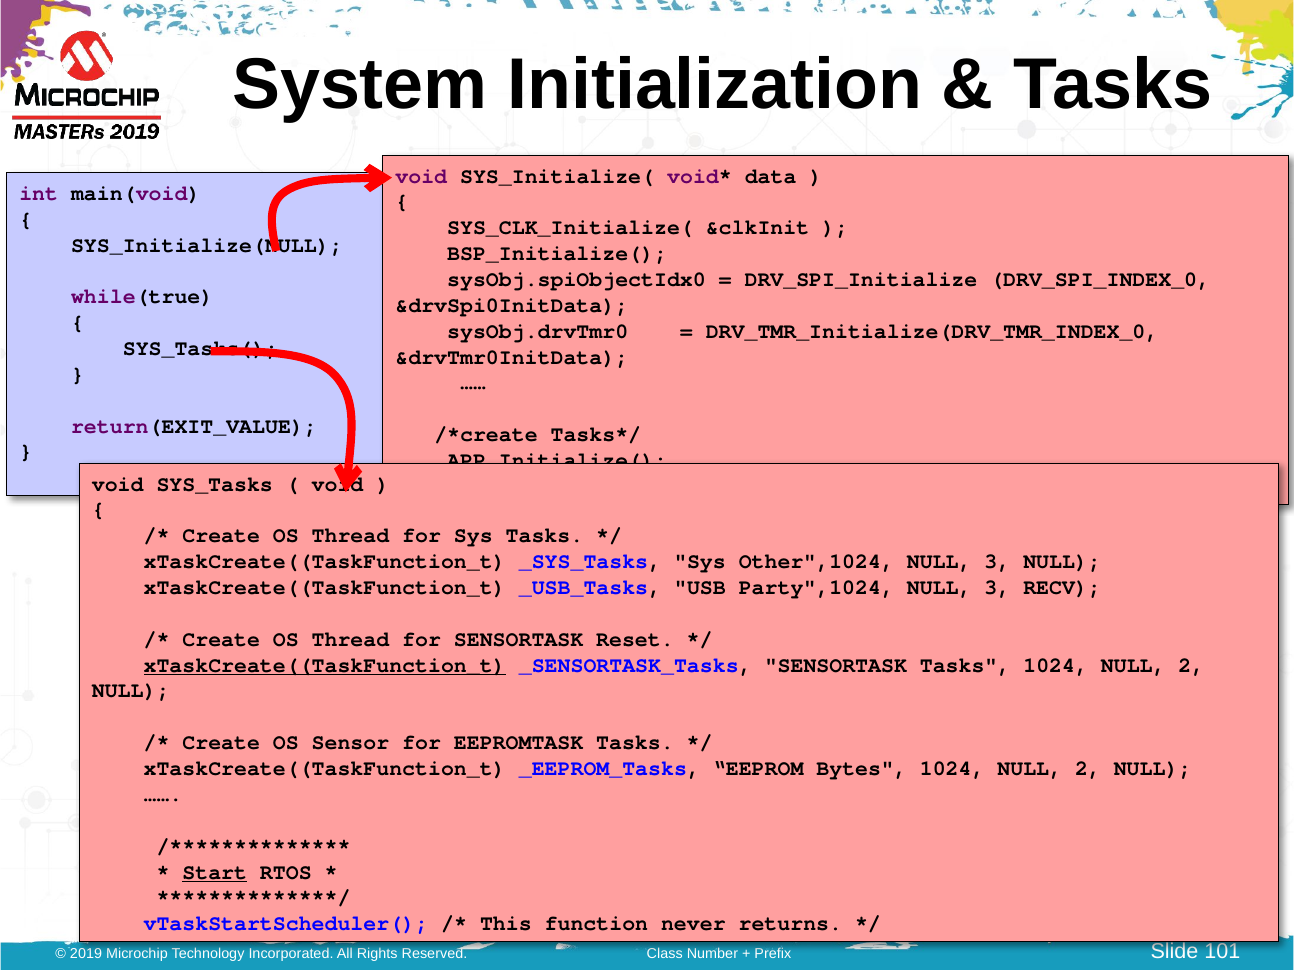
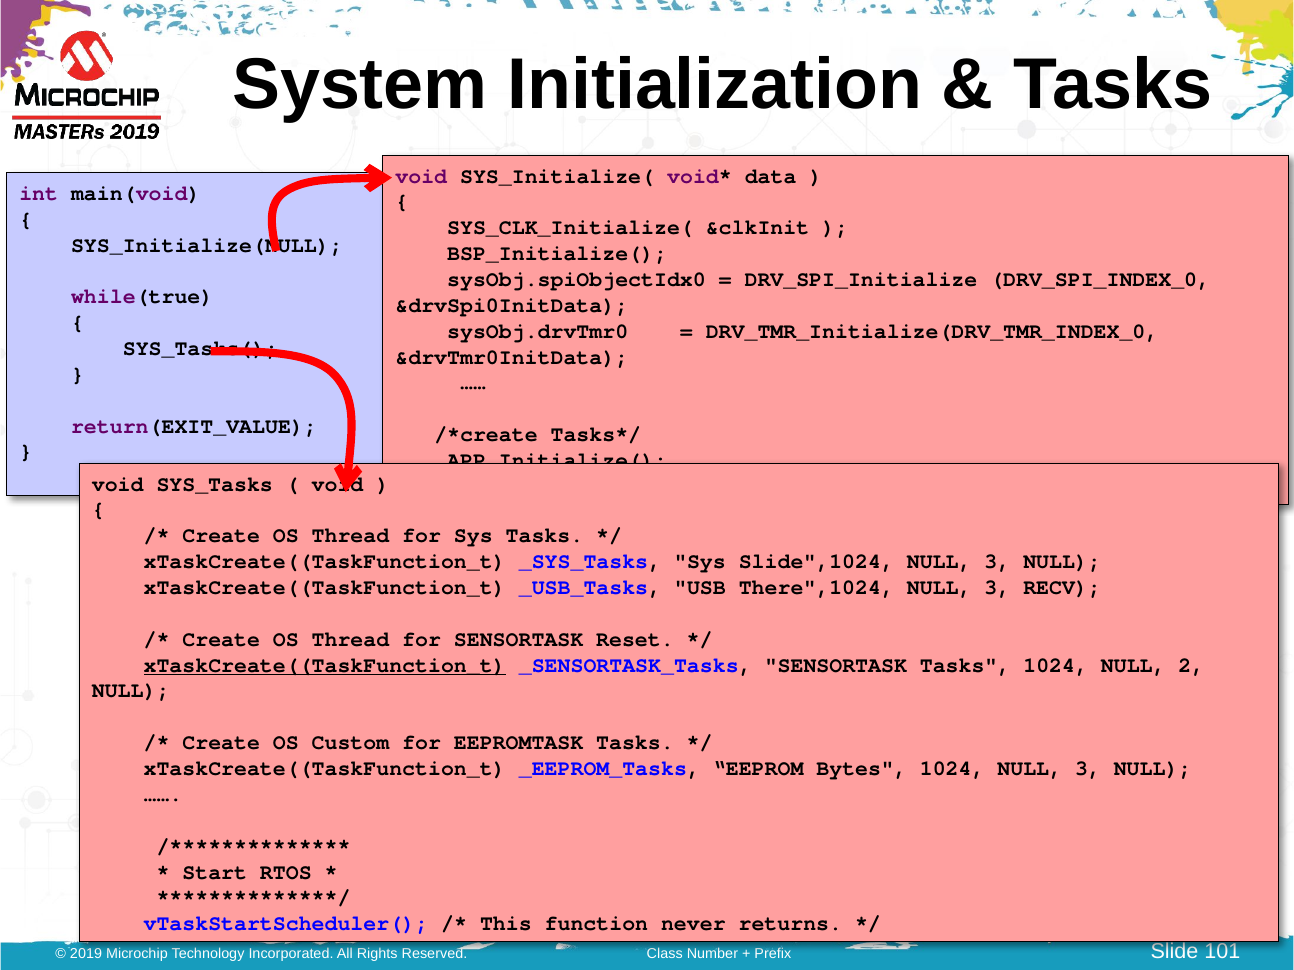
Other",1024: Other",1024 -> Slide",1024 (816, 562)
Party",1024: Party",1024 -> There",1024 (816, 588)
Sensor: Sensor -> Custom (350, 743)
2: 2 -> 3 (1088, 769)
Start underline: present -> none (215, 872)
